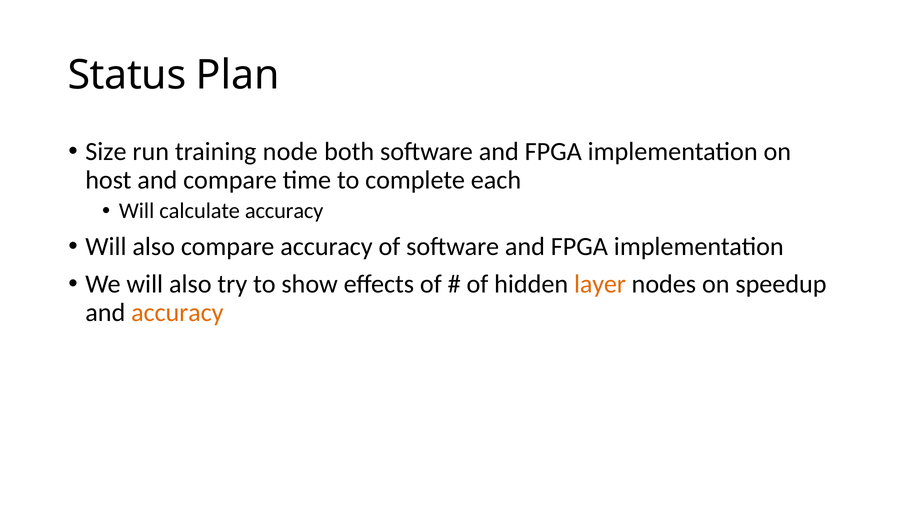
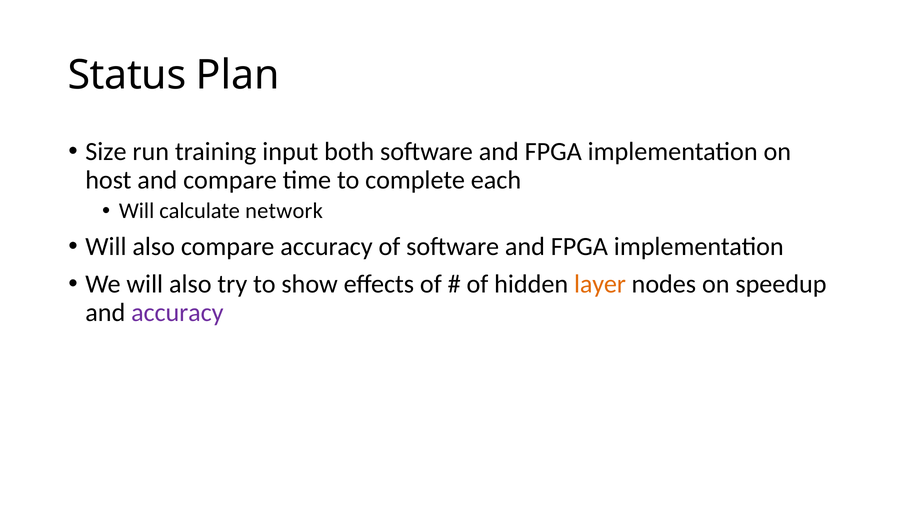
node: node -> input (290, 152)
calculate accuracy: accuracy -> network (284, 211)
accuracy colour: orange -> purple (177, 313)
